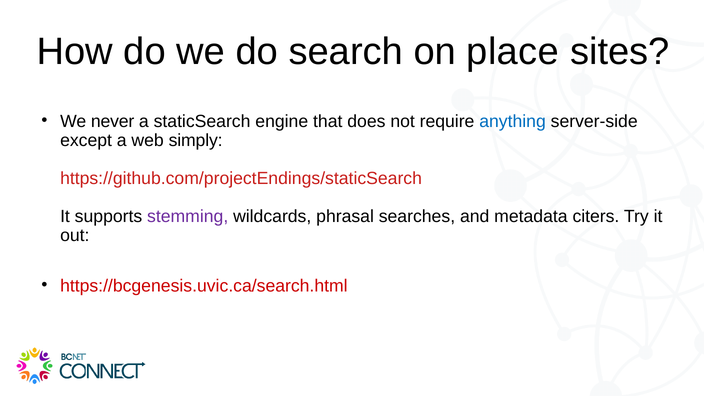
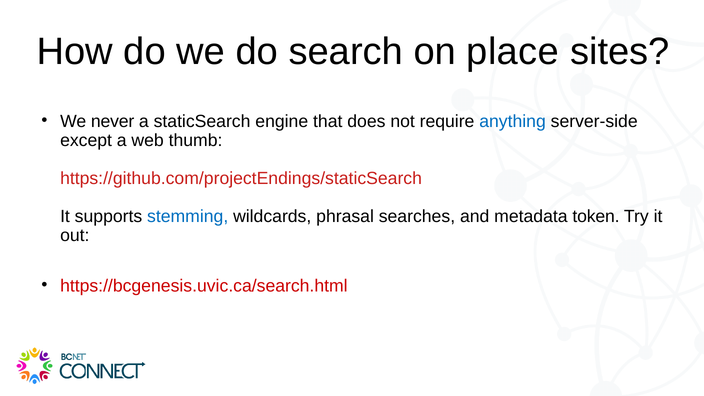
simply: simply -> thumb (196, 141)
stemming colour: purple -> blue (188, 217)
citers: citers -> token (596, 217)
